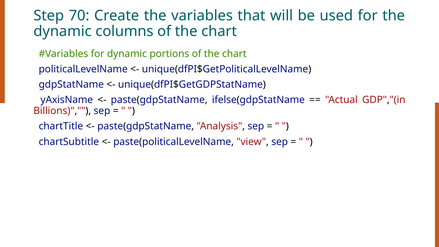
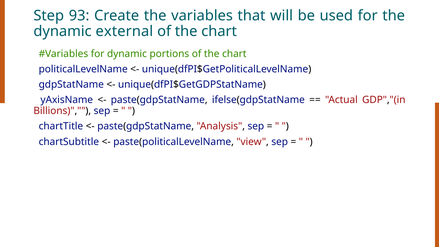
70: 70 -> 93 (79, 16)
columns: columns -> external (124, 31)
